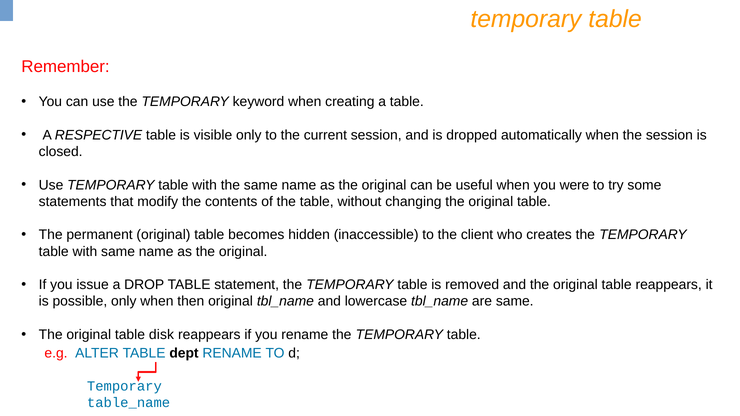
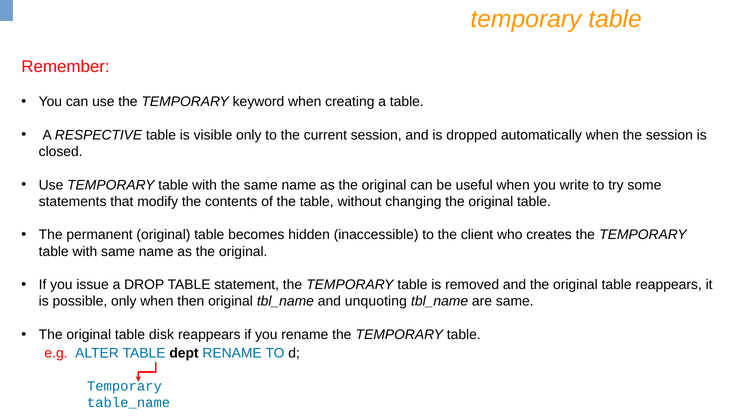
were: were -> write (574, 185)
lowercase: lowercase -> unquoting (376, 302)
